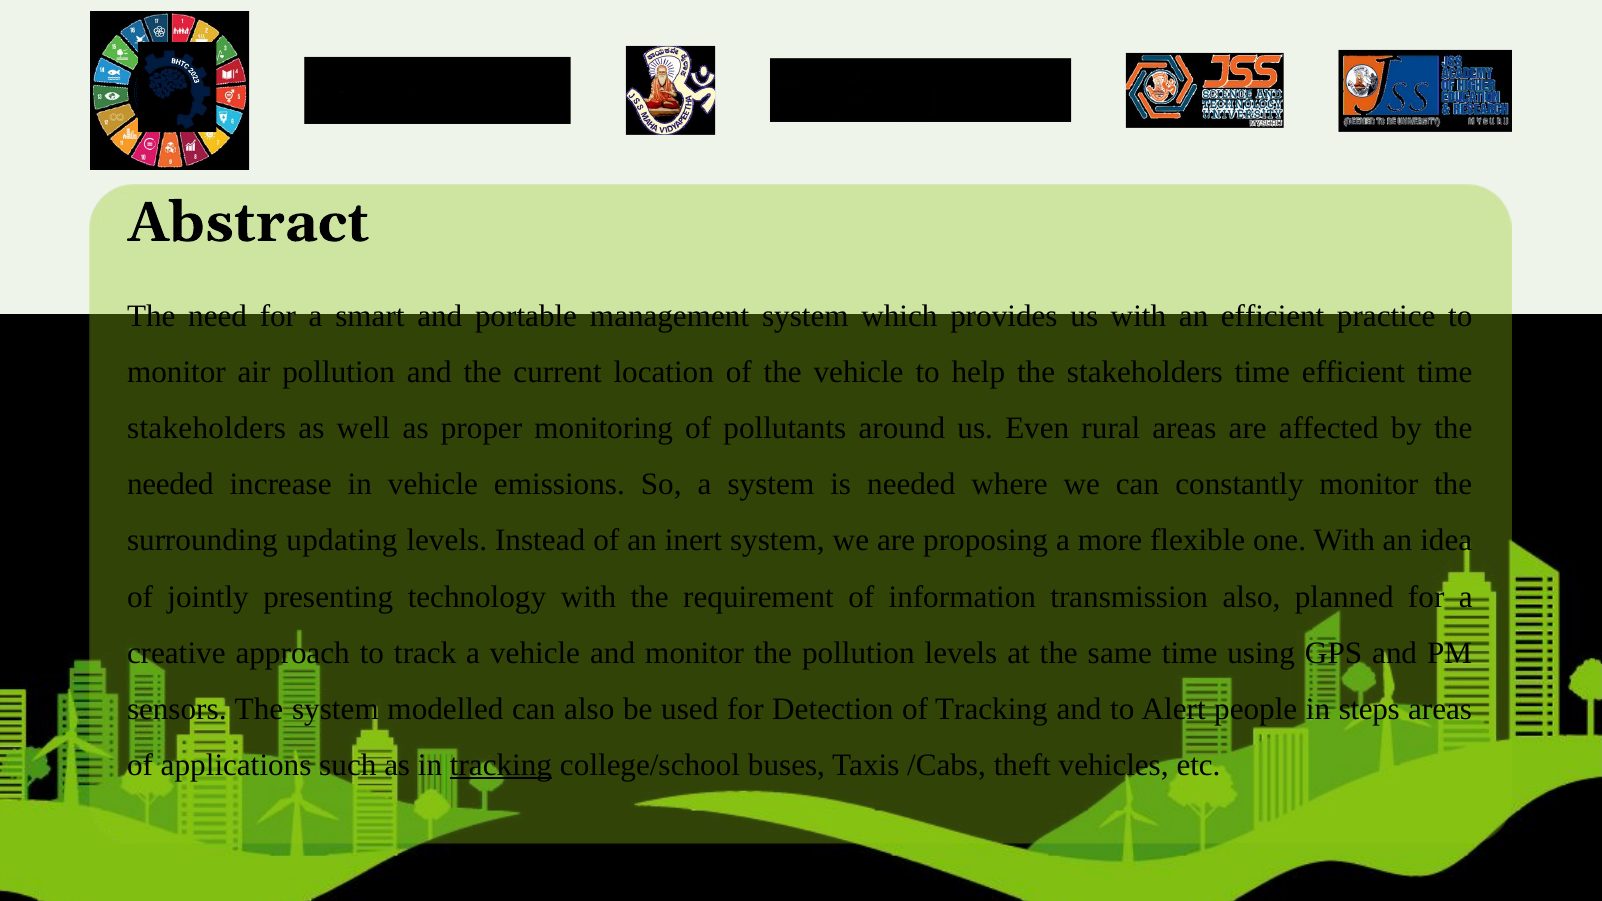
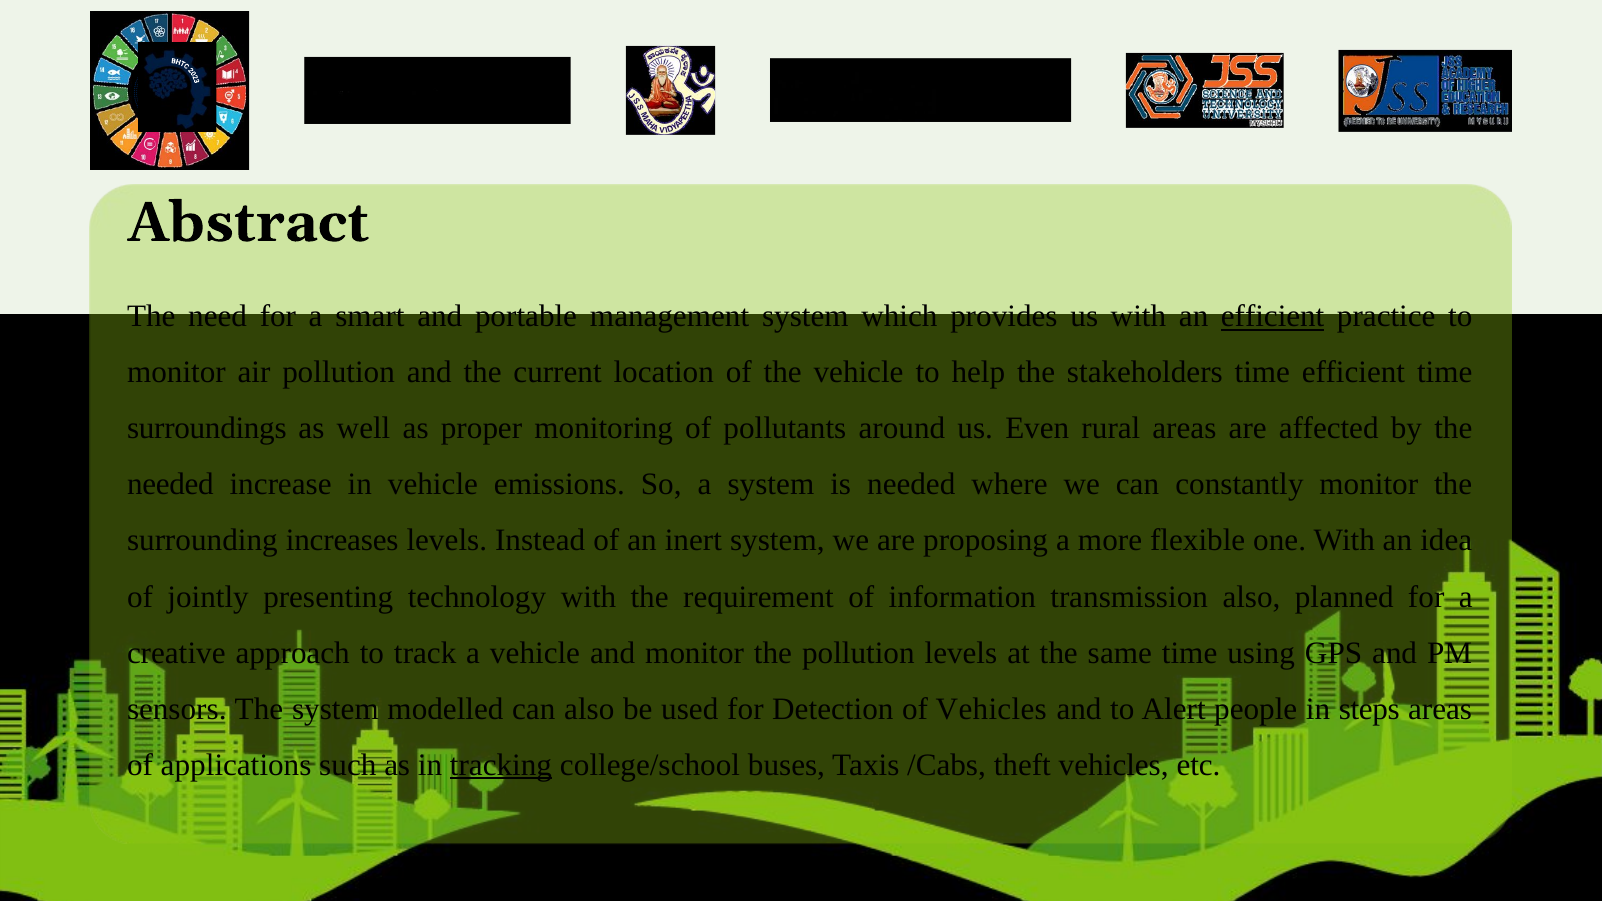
efficient underline: none -> present (1273, 316)
stakeholders: stakeholders -> surroundings (207, 429)
updating: updating -> increases (342, 541)
of Tracking: Tracking -> Vehicles (991, 709)
